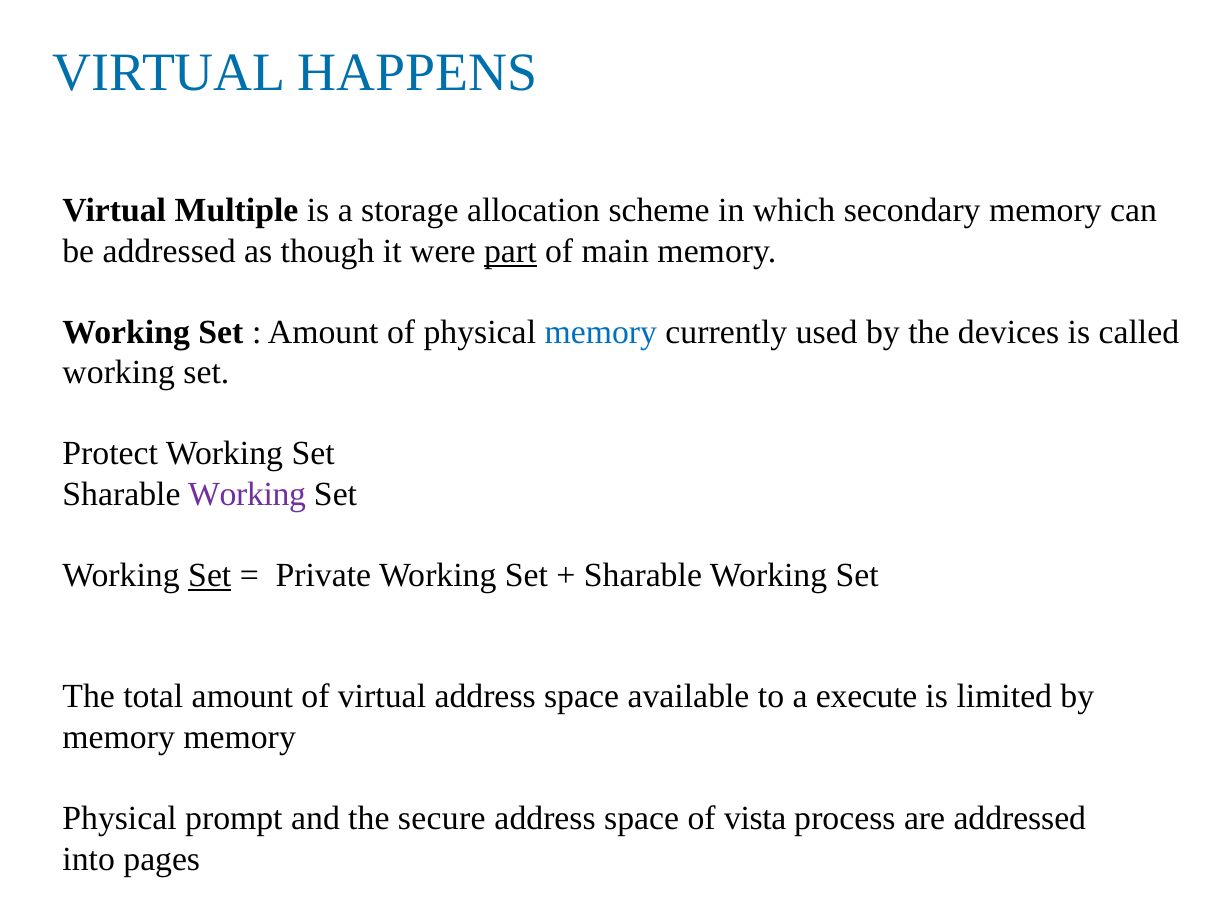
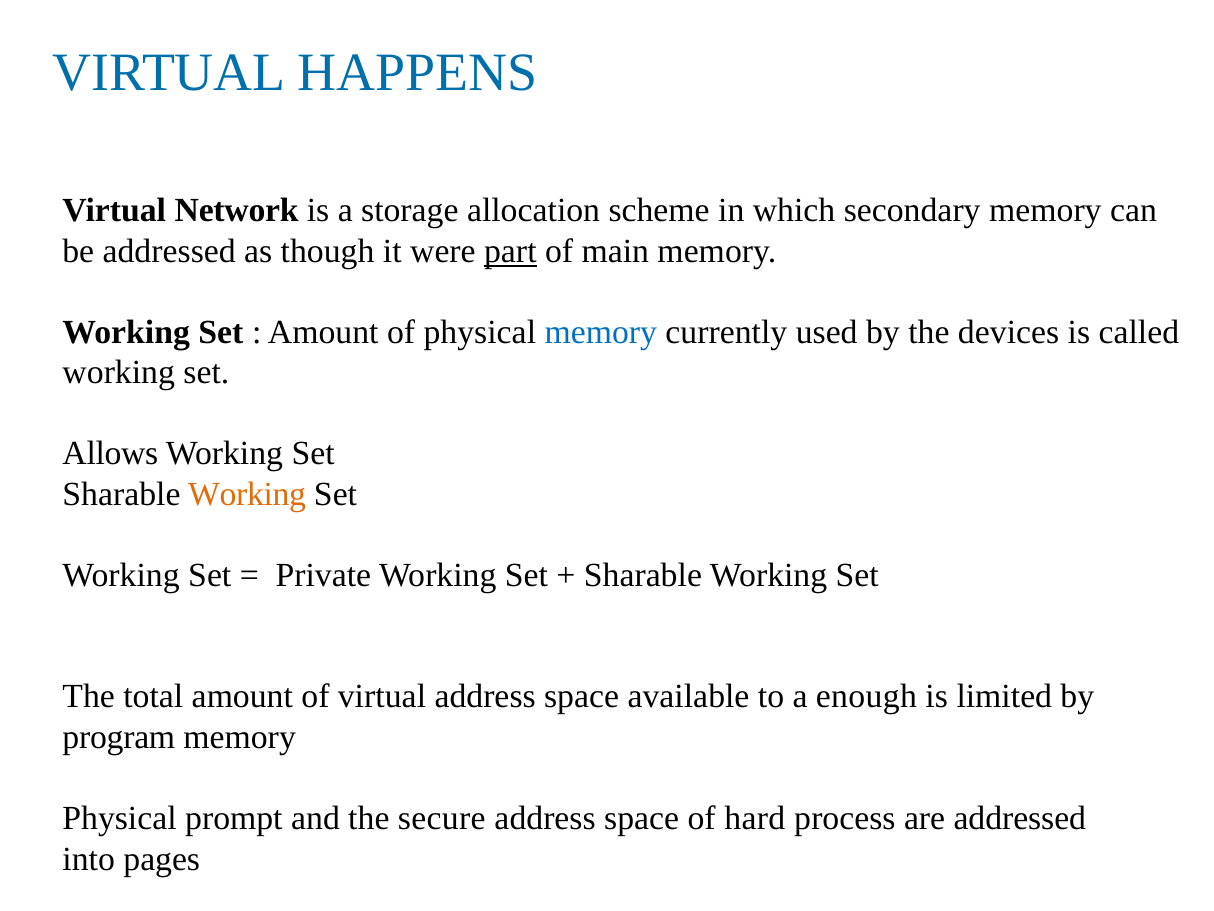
Multiple: Multiple -> Network (237, 211)
Protect: Protect -> Allows (110, 454)
Working colour: purple -> orange (247, 494)
Set underline: present -> none (210, 575)
execute: execute -> enough (866, 696)
memory: memory -> program (119, 737)
vista: vista -> hard (755, 818)
